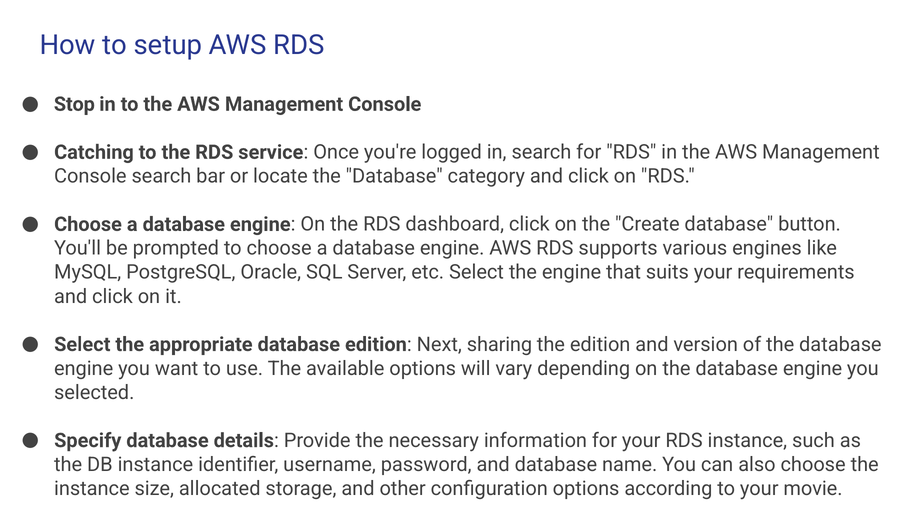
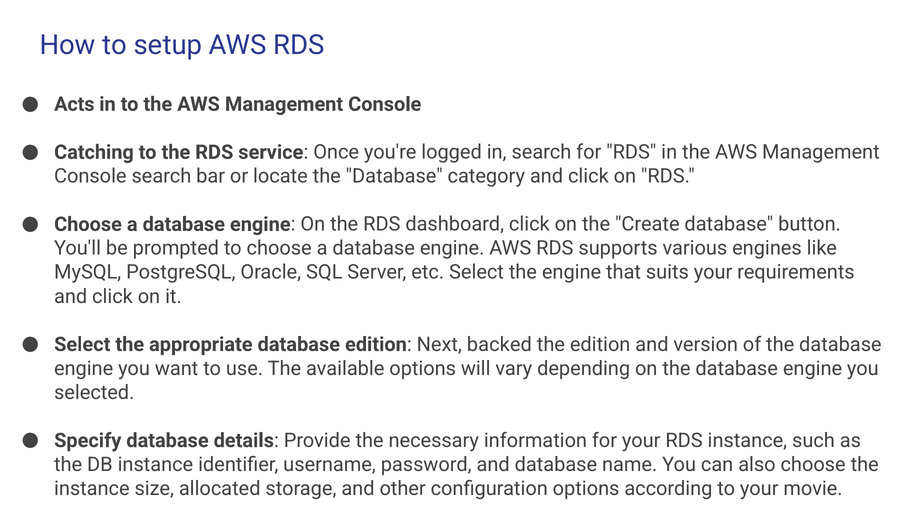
Stop: Stop -> Acts (74, 104)
sharing: sharing -> backed (499, 345)
